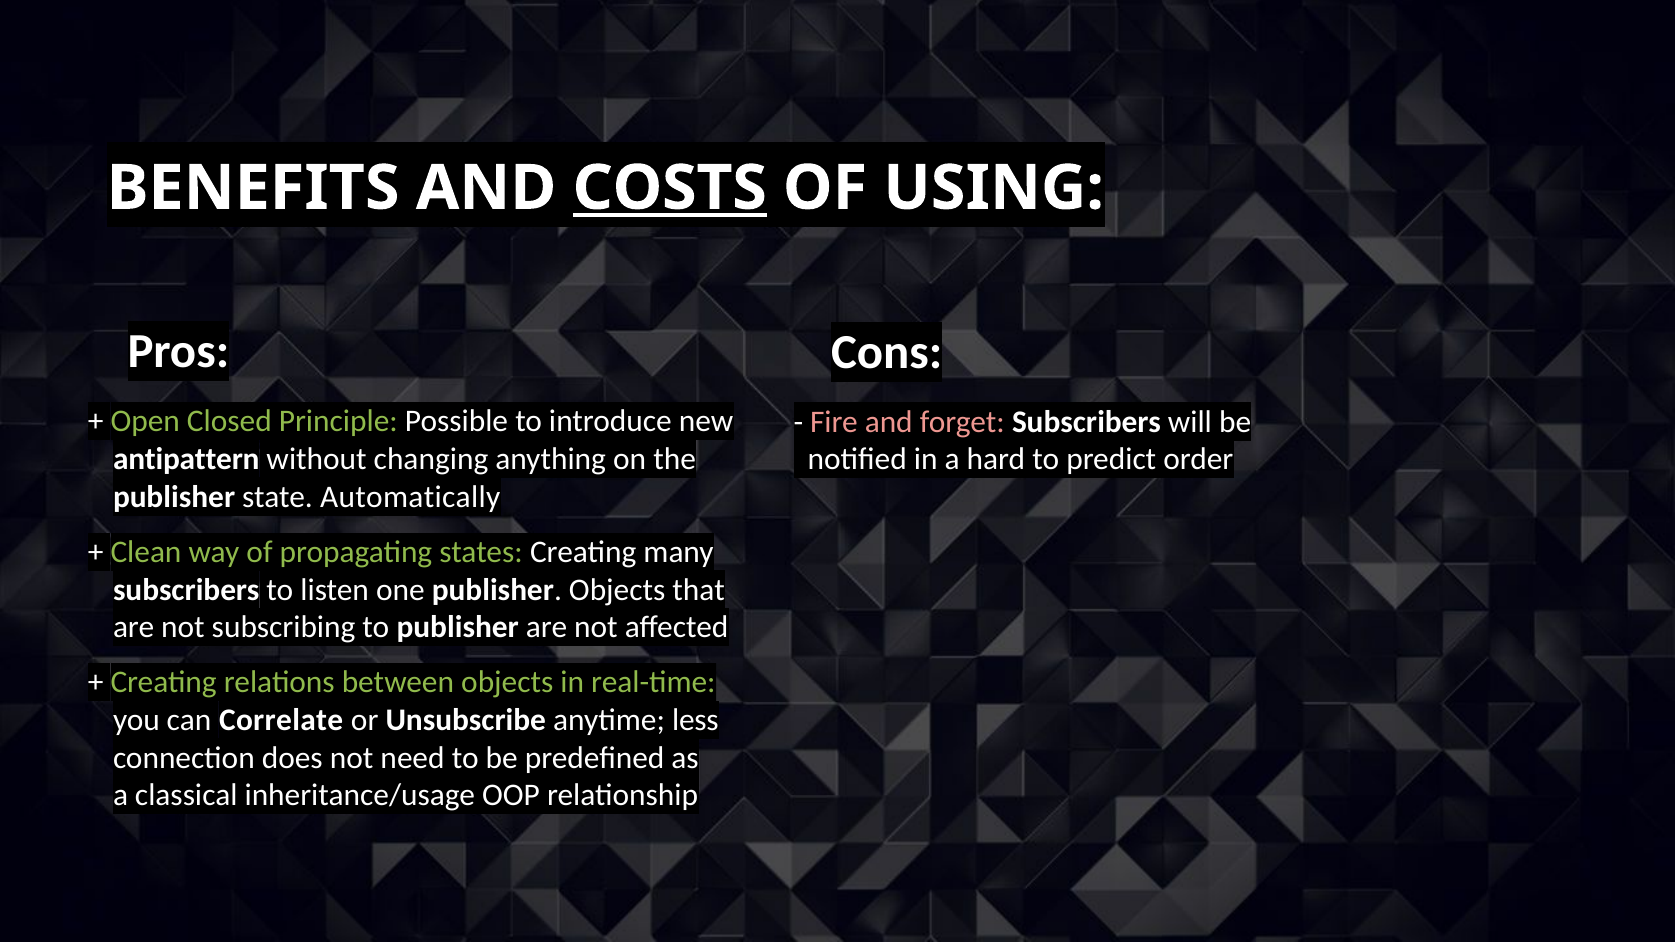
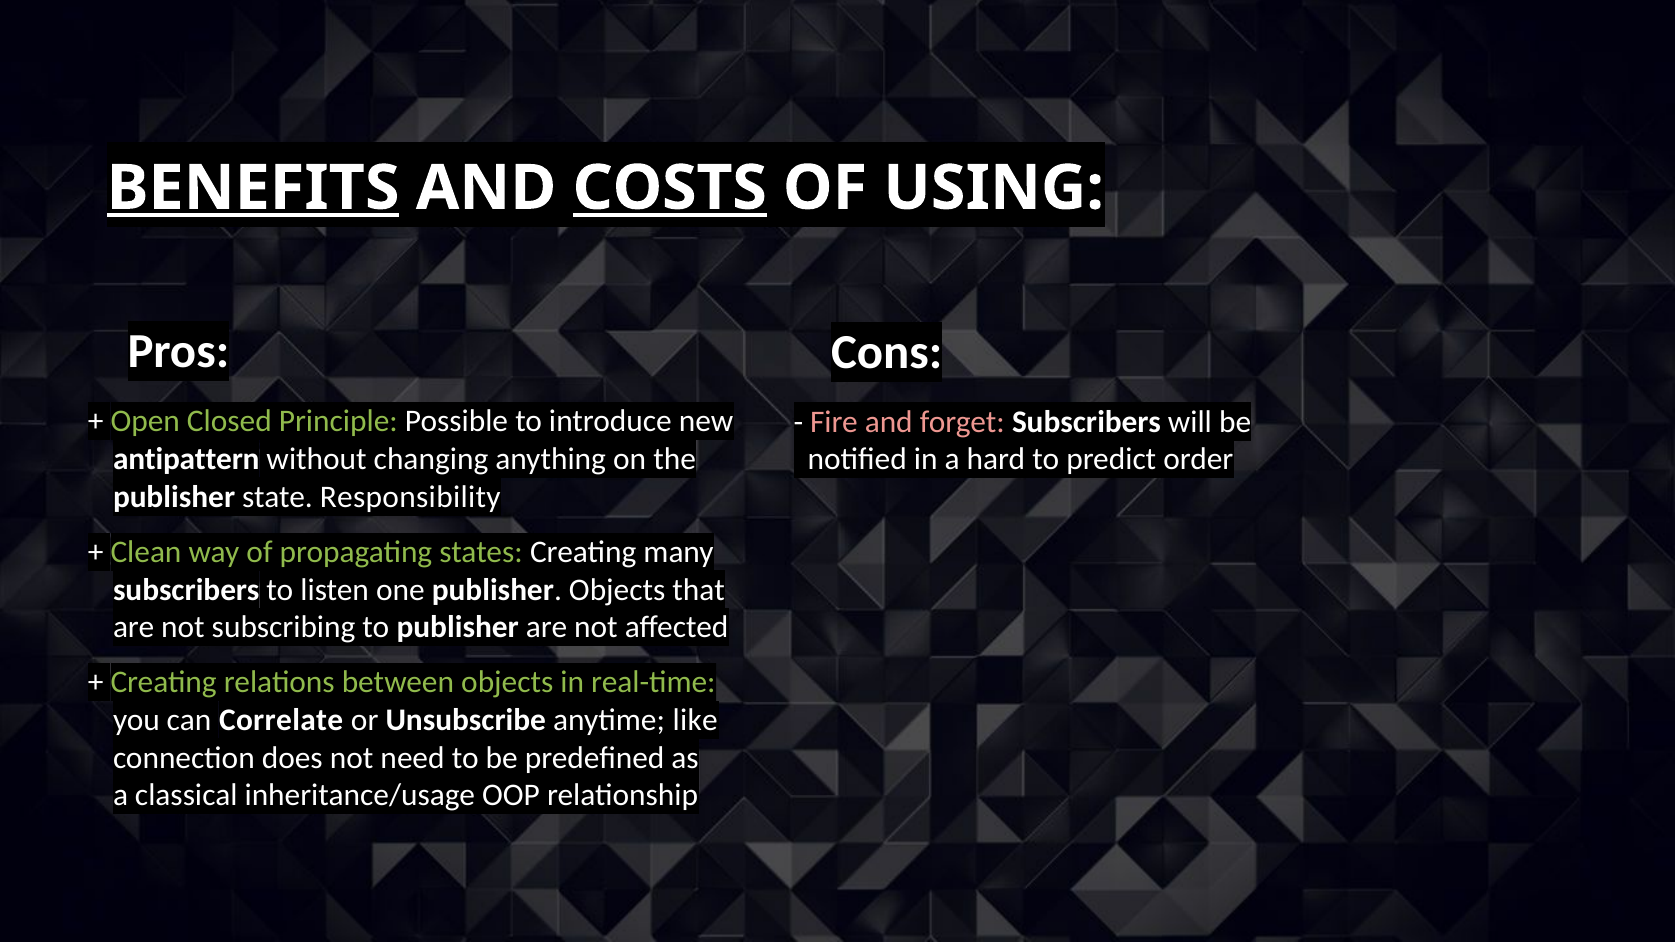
BENEFITS underline: none -> present (253, 188)
Automatically: Automatically -> Responsibility (410, 497)
less: less -> like (695, 720)
